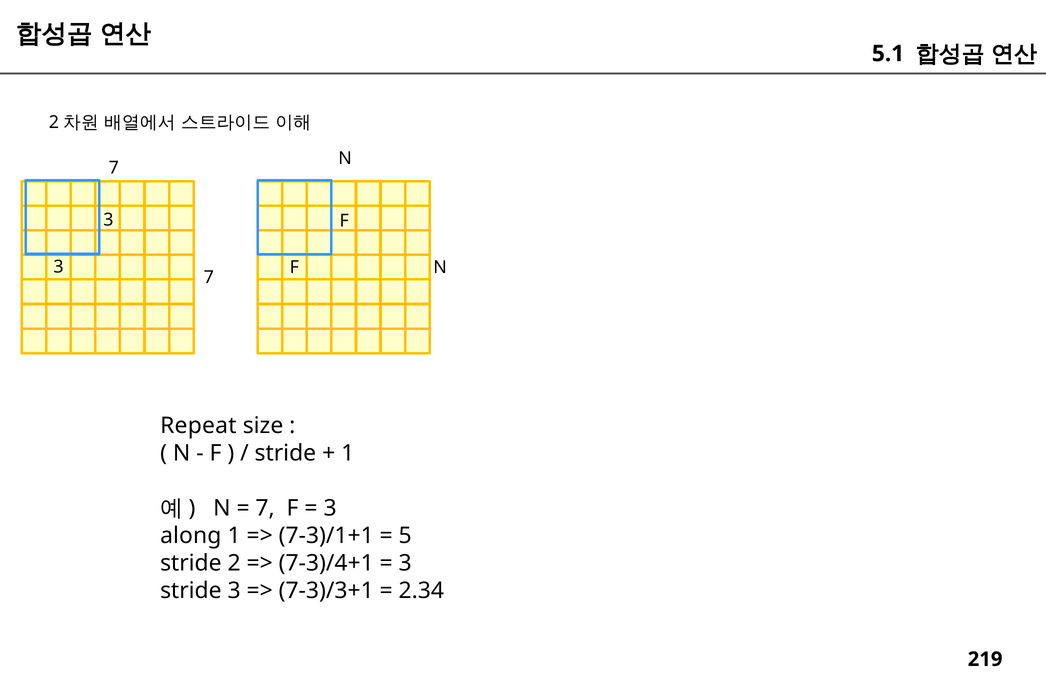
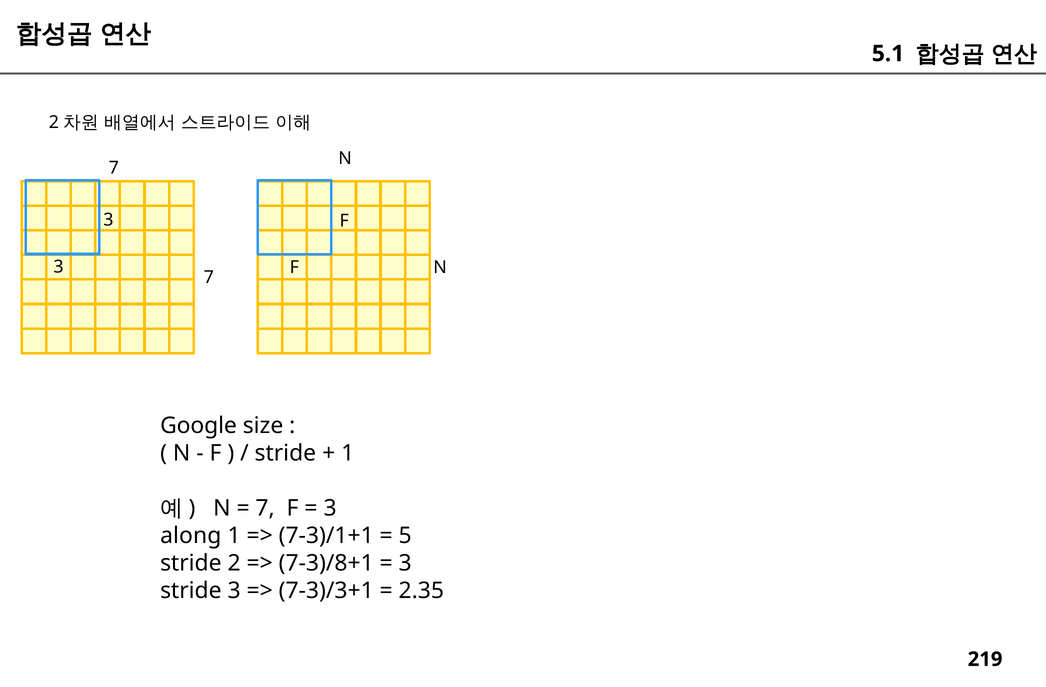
Repeat: Repeat -> Google (199, 426)
7-3)/4+1: 7-3)/4+1 -> 7-3)/8+1 (326, 563)
2.34: 2.34 -> 2.35 (421, 591)
